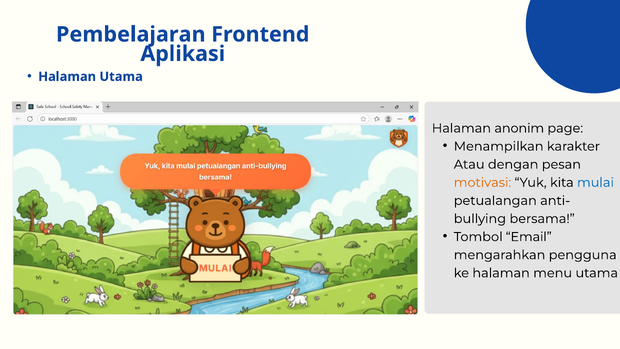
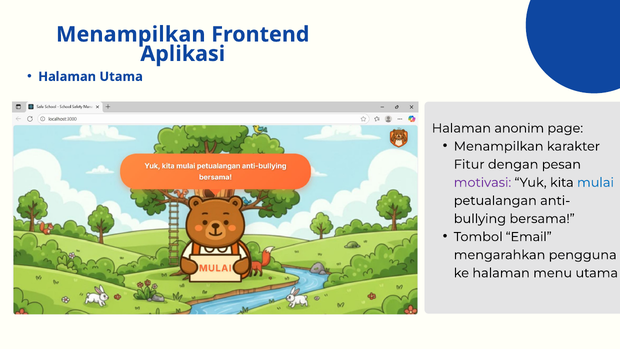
Pembelajaran: Pembelajaran -> Menampilkan (131, 34)
Atau: Atau -> Fitur (469, 164)
motivasi colour: orange -> purple (482, 182)
